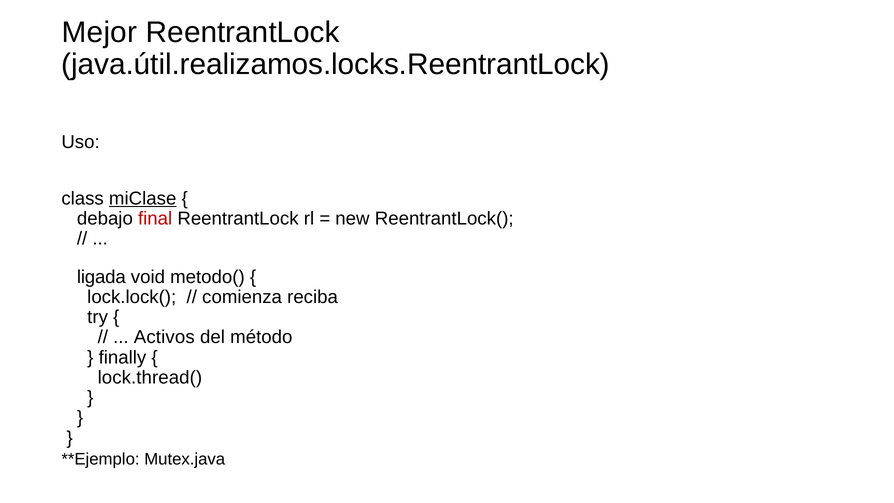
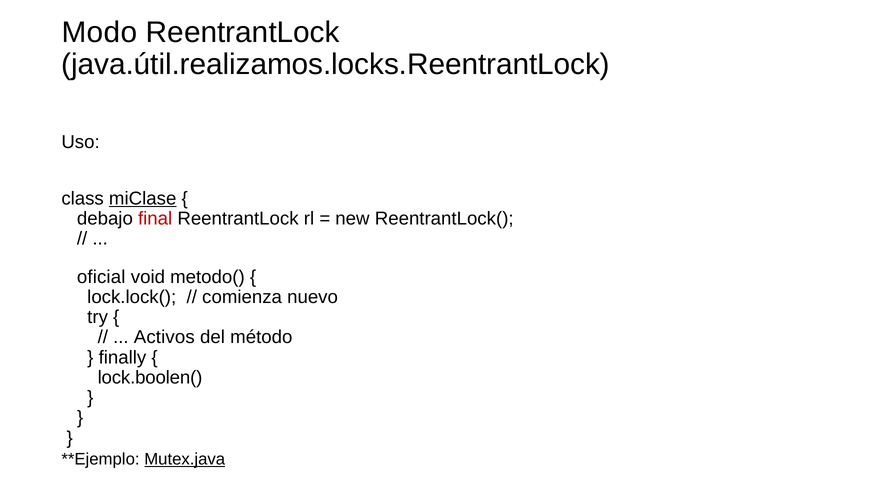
Mejor: Mejor -> Modo (99, 32)
ligada: ligada -> oficial (101, 277)
reciba: reciba -> nuevo (313, 297)
lock.thread(: lock.thread( -> lock.boolen( (150, 377)
Mutex.java underline: none -> present (185, 459)
